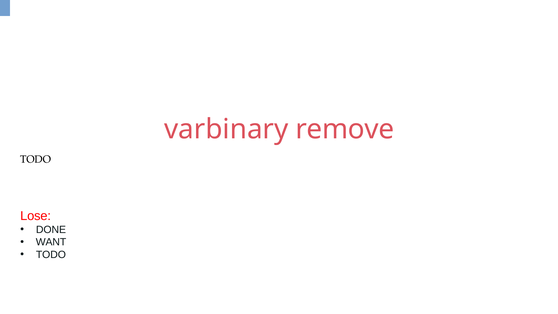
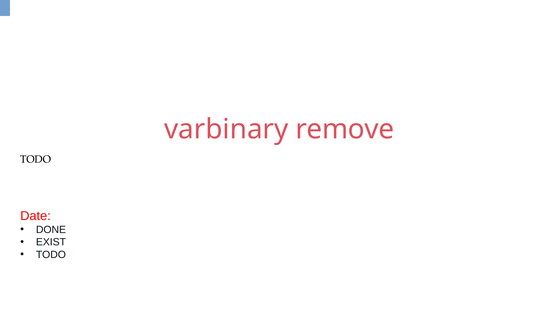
Lose: Lose -> Date (36, 216)
WANT: WANT -> EXIST (51, 242)
